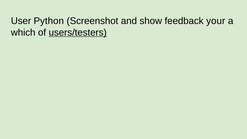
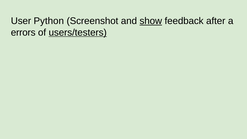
show underline: none -> present (151, 21)
your: your -> after (216, 21)
which: which -> errors (23, 32)
